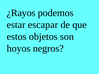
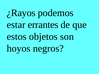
escapar: escapar -> errantes (43, 25)
